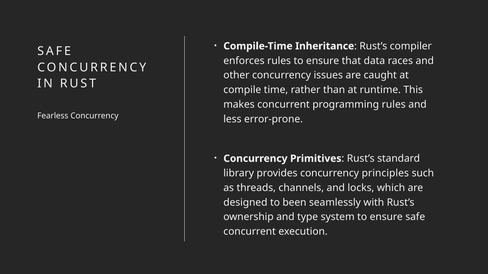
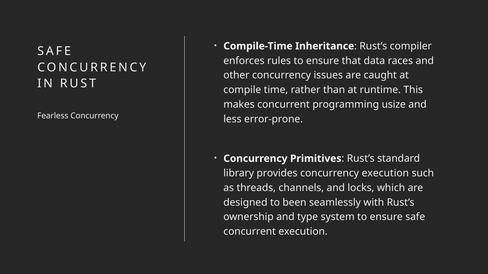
programming rules: rules -> usize (394, 105)
concurrency principles: principles -> execution (385, 173)
